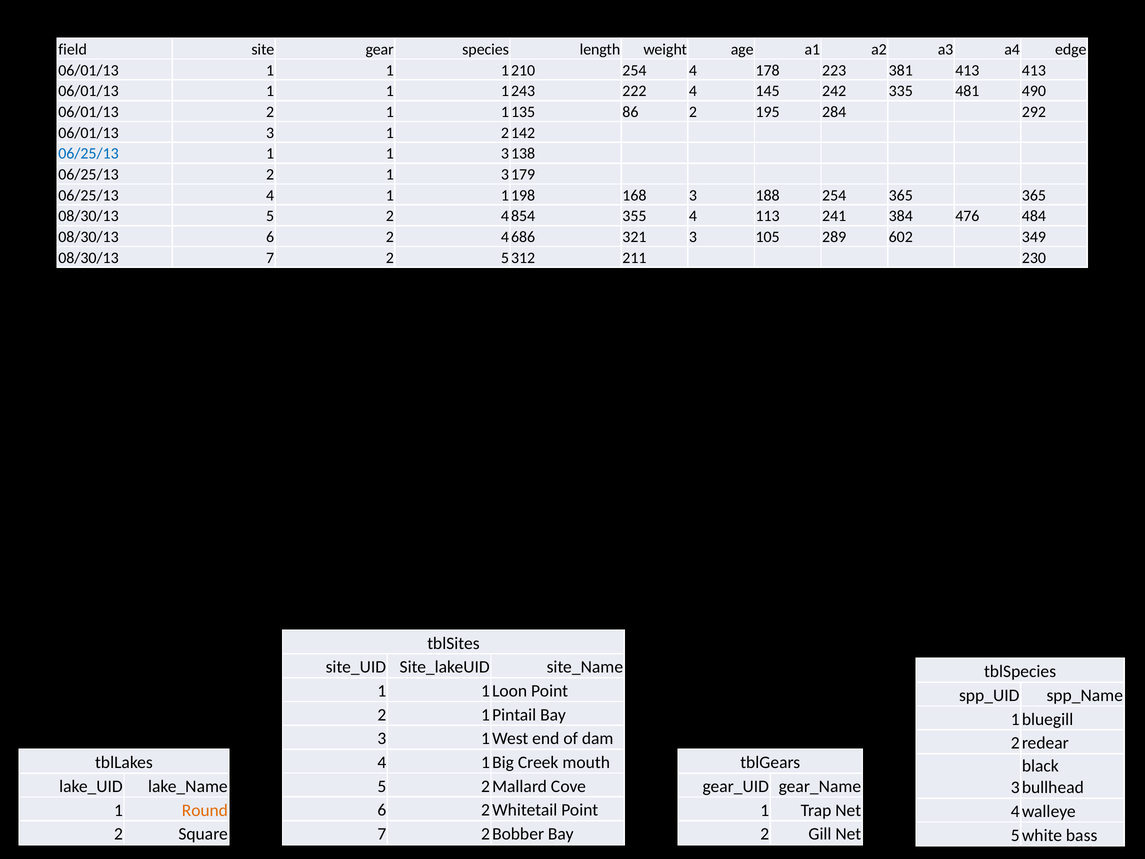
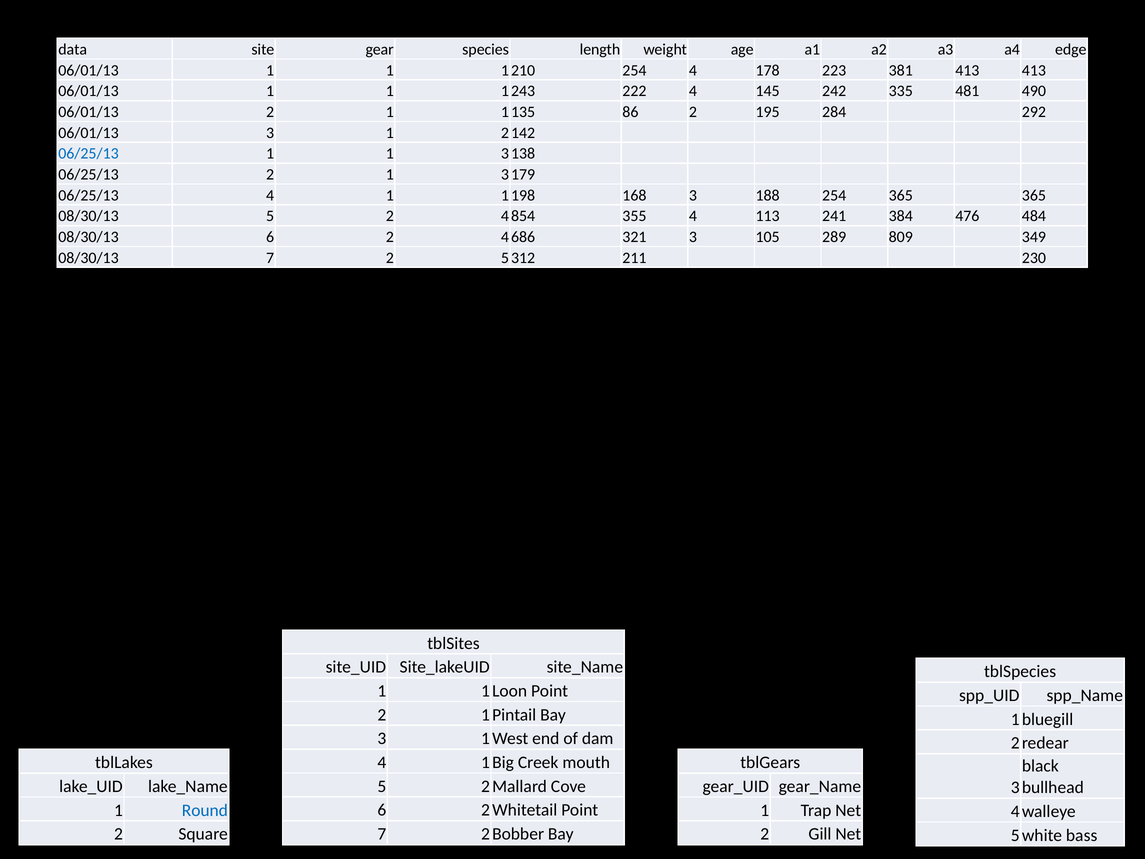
field: field -> data (73, 50)
602: 602 -> 809 (901, 237)
Round colour: orange -> blue (205, 810)
